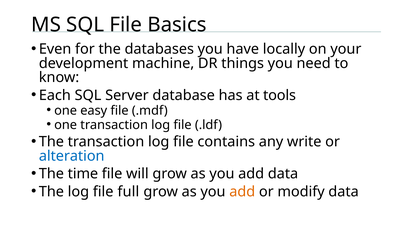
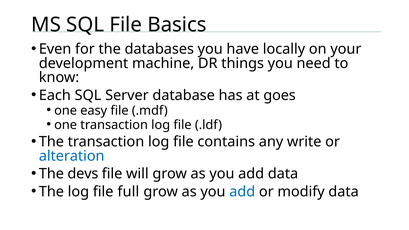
tools: tools -> goes (280, 95)
time: time -> devs (83, 174)
add colour: orange -> blue (242, 192)
